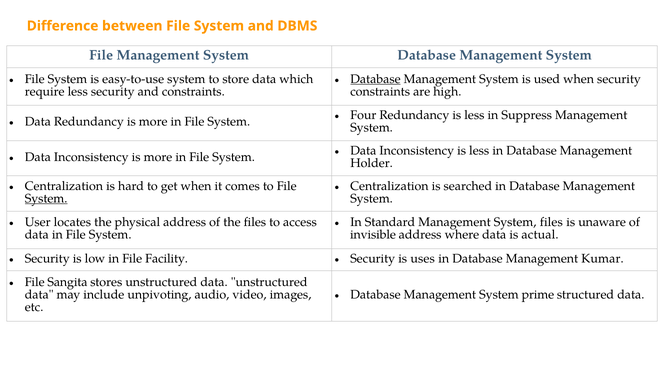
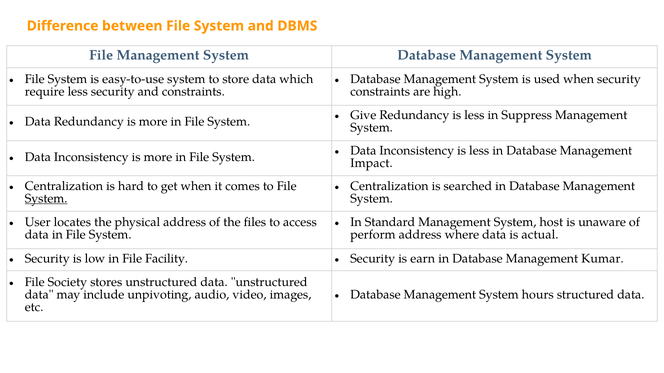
Database underline: present -> none (375, 79)
Four: Four -> Give (363, 115)
Holder: Holder -> Impact (371, 163)
System files: files -> host (551, 223)
invisible: invisible -> perform (373, 235)
uses: uses -> earn (423, 259)
Sangita: Sangita -> Society (67, 283)
prime: prime -> hours (538, 295)
